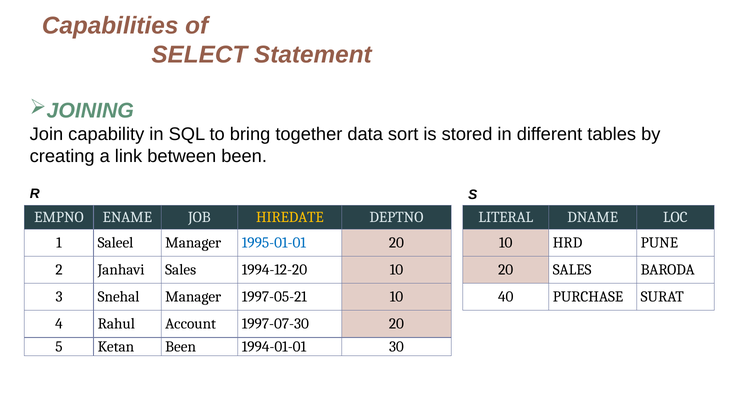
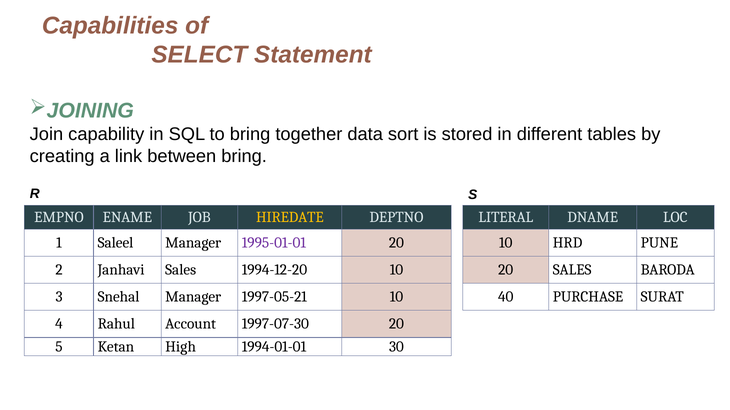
between been: been -> bring (244, 156)
1995-01-01 colour: blue -> purple (274, 243)
Ketan Been: Been -> High (181, 347)
